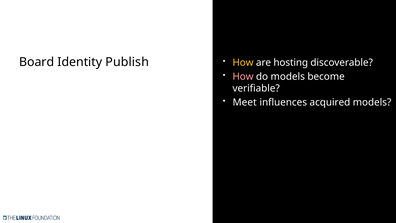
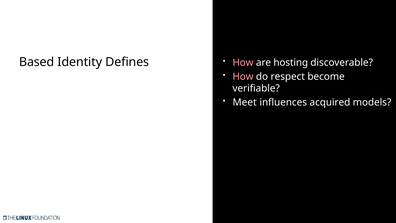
How colour: yellow -> pink (243, 63)
Board: Board -> Based (37, 62)
Publish: Publish -> Defines (127, 62)
do models: models -> respect (288, 76)
